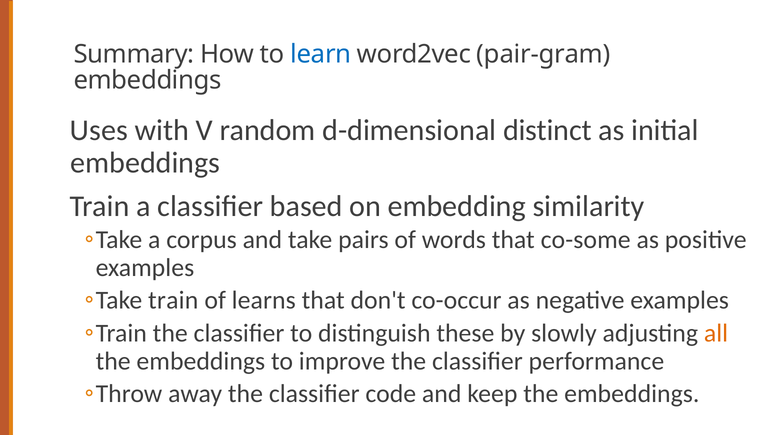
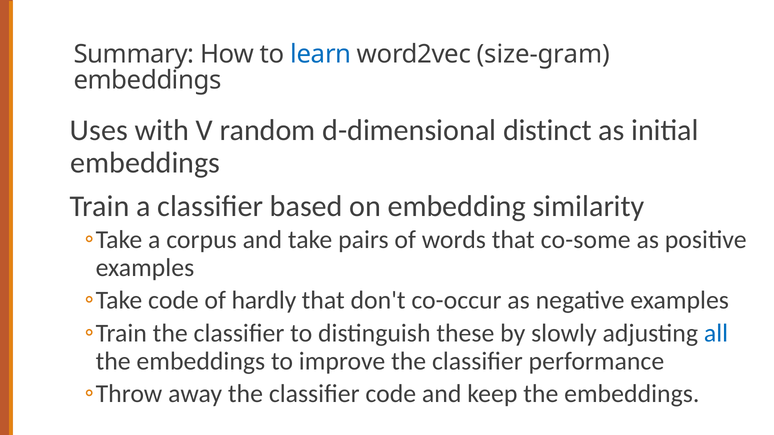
pair-gram: pair-gram -> size-gram (543, 54)
train: train -> code (173, 301)
learns: learns -> hardly (264, 301)
all colour: orange -> blue (716, 333)
